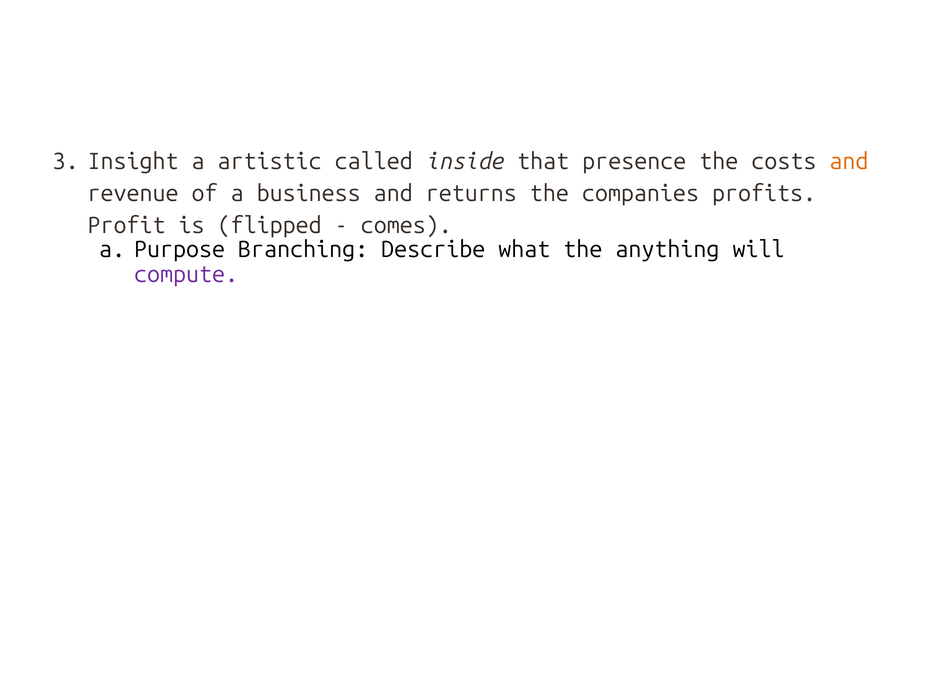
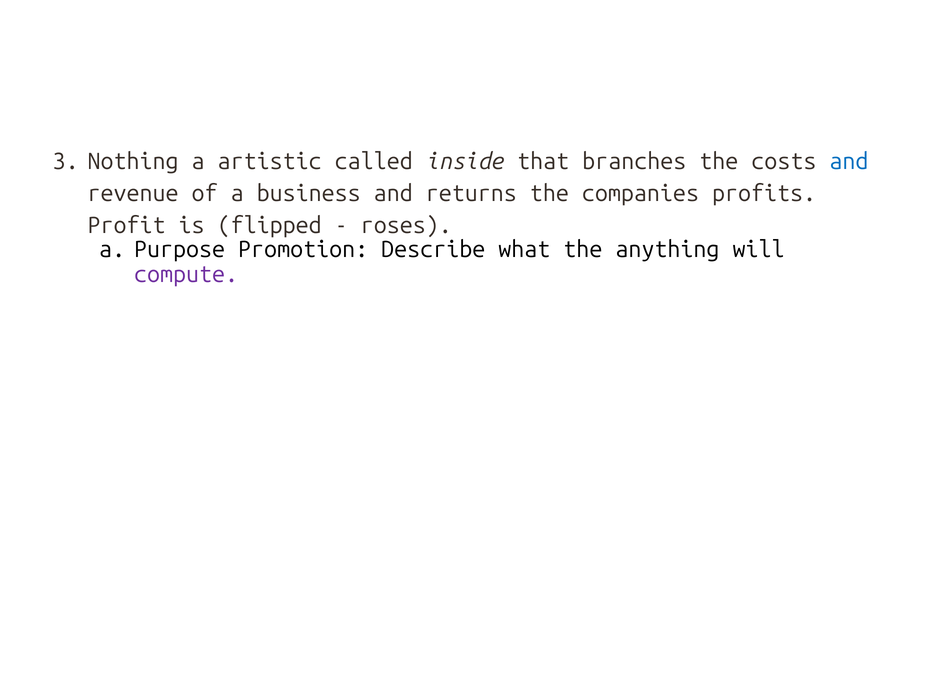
Insight: Insight -> Nothing (133, 161)
presence: presence -> branches (634, 161)
and colour: orange -> blue (849, 161)
comes: comes -> roses (406, 226)
Branching: Branching -> Promotion (303, 249)
